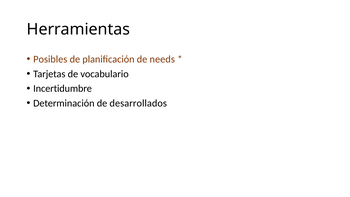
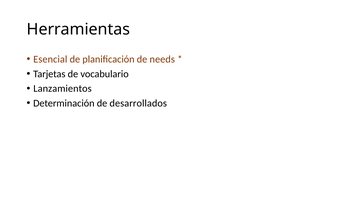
Posibles: Posibles -> Esencial (50, 59)
Incertidumbre: Incertidumbre -> Lanzamientos (62, 89)
